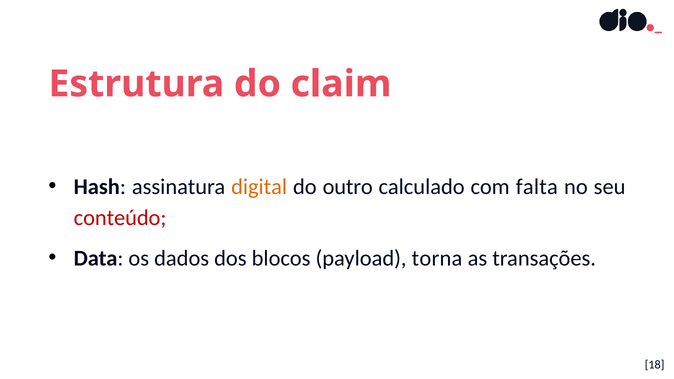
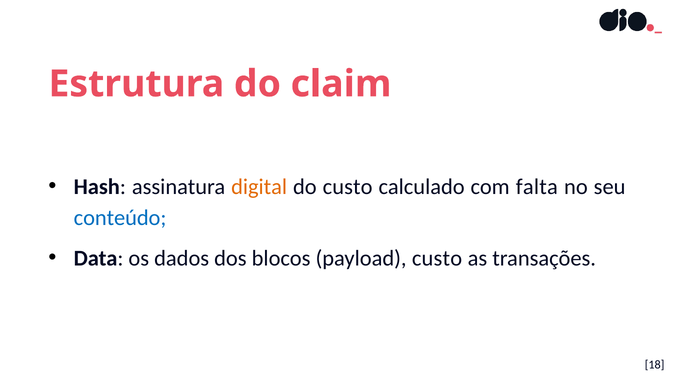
do outro: outro -> custo (348, 187)
conteúdo colour: red -> blue (120, 218)
payload torna: torna -> custo (437, 258)
